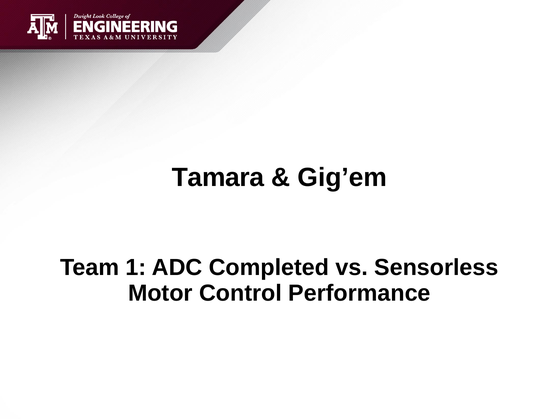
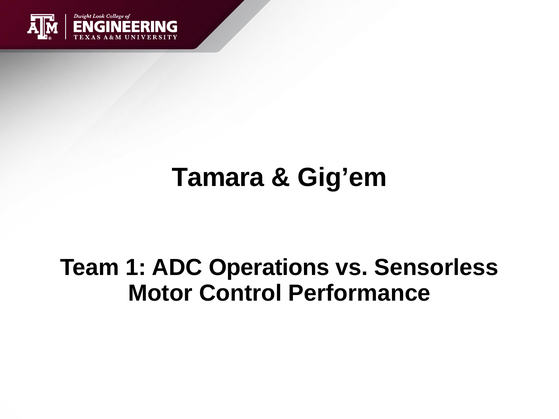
Completed: Completed -> Operations (269, 268)
